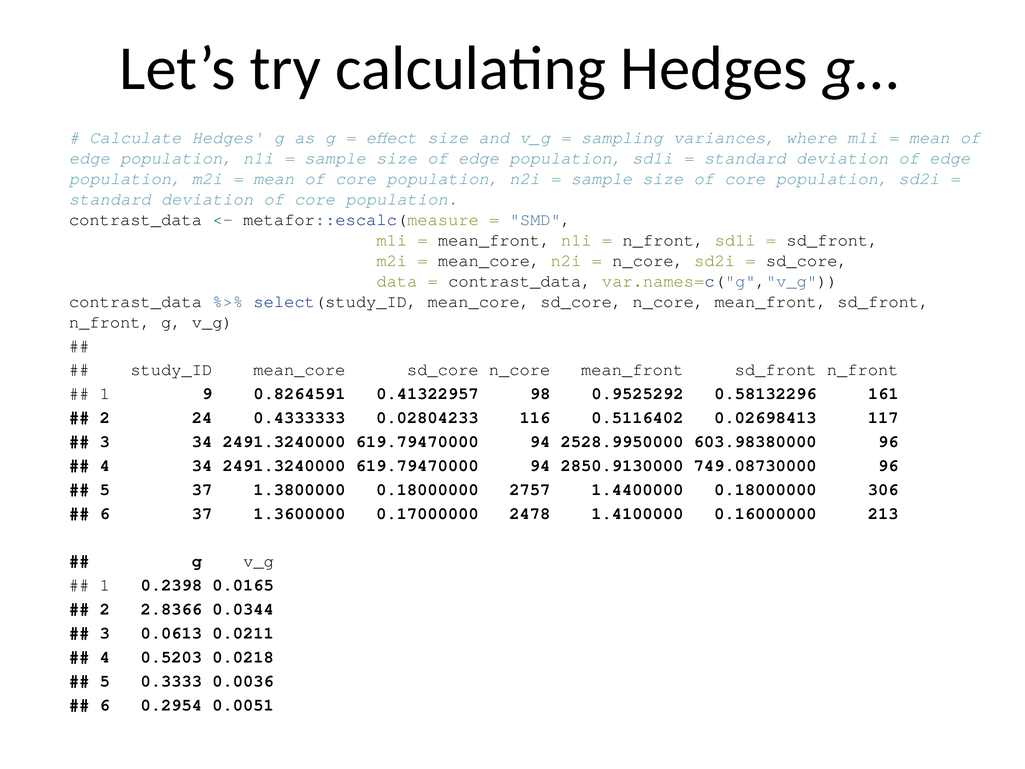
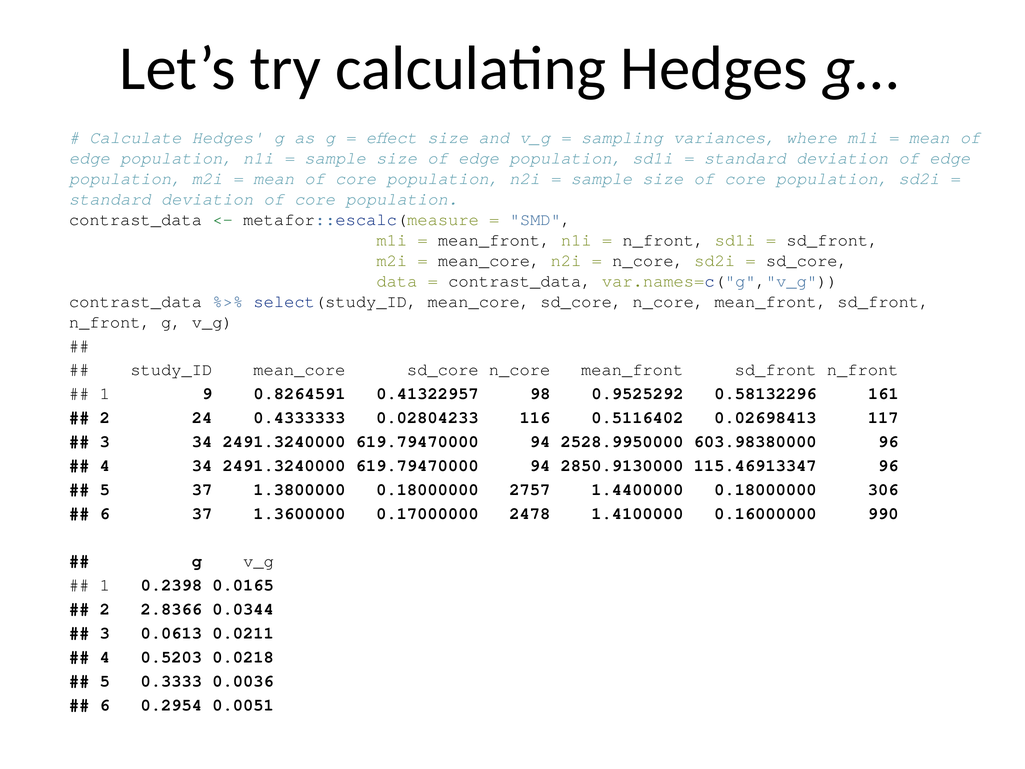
749.08730000: 749.08730000 -> 115.46913347 (755, 465)
213: 213 -> 990 (883, 513)
